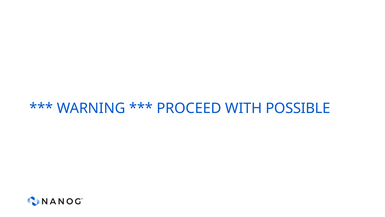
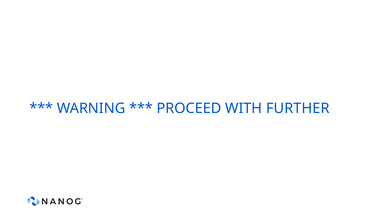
POSSIBLE: POSSIBLE -> FURTHER (298, 108)
